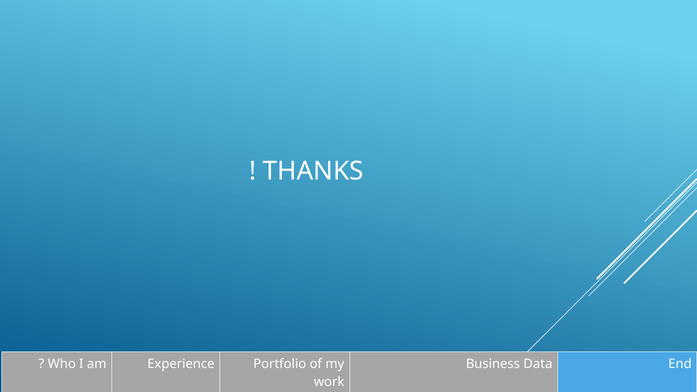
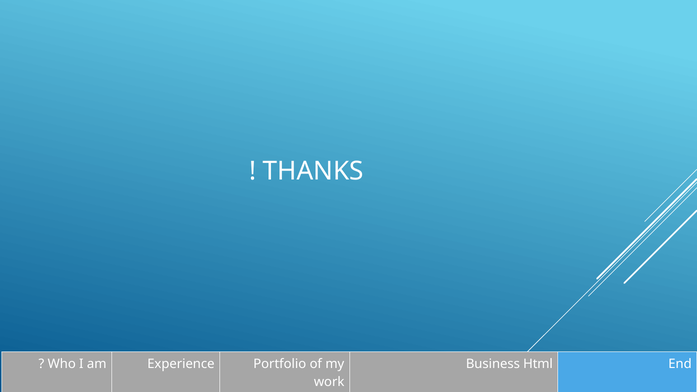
Data: Data -> Html (538, 364)
